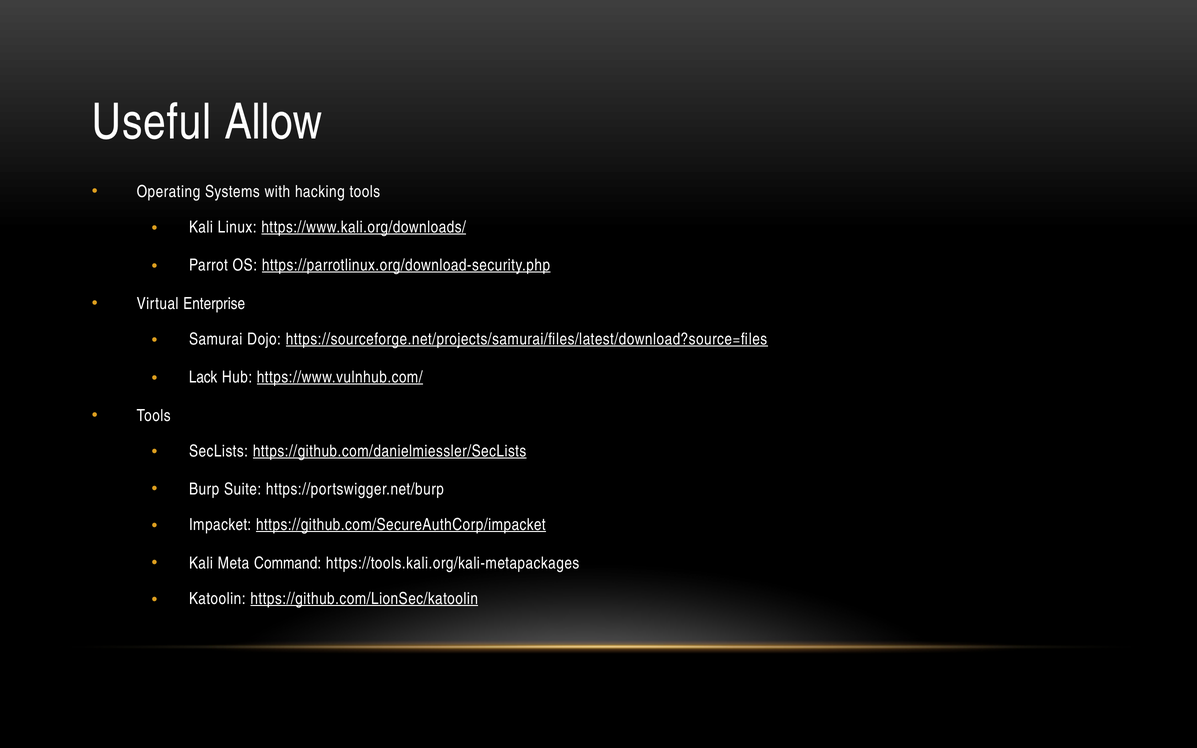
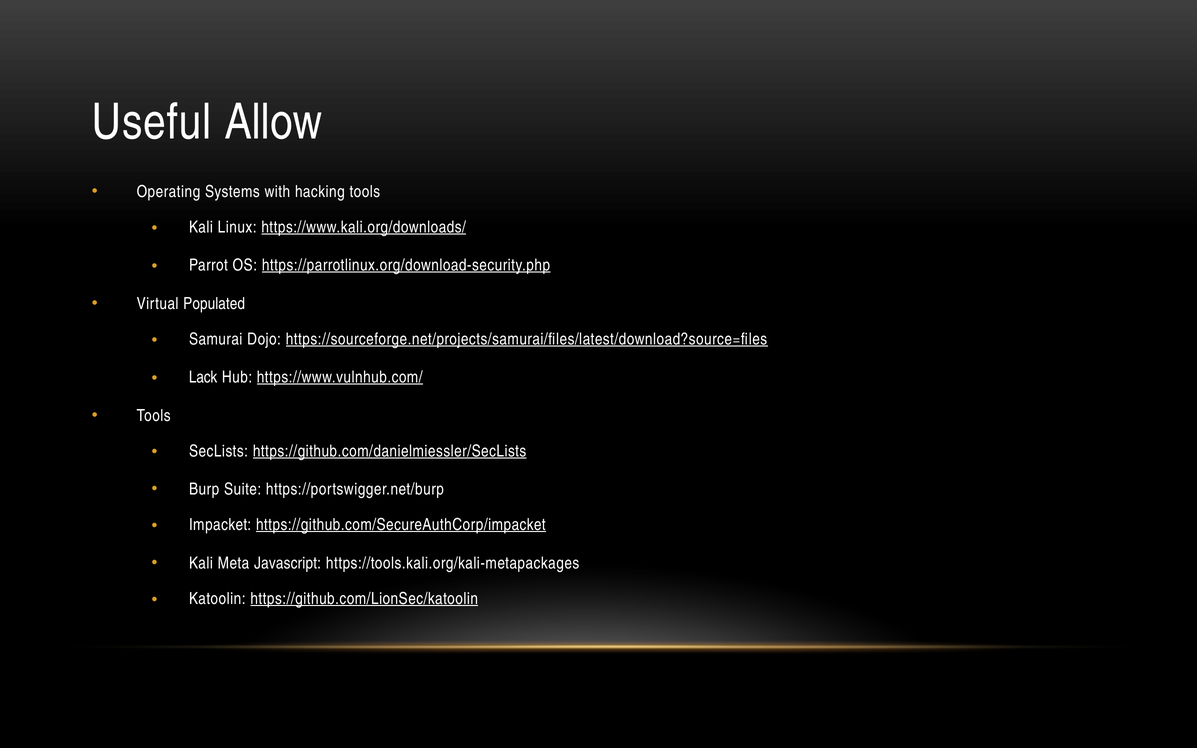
Enterprise: Enterprise -> Populated (214, 304)
Command: Command -> Javascript (288, 563)
